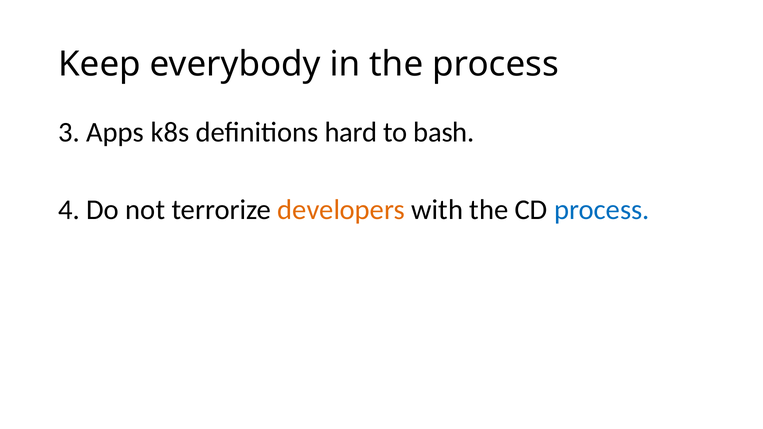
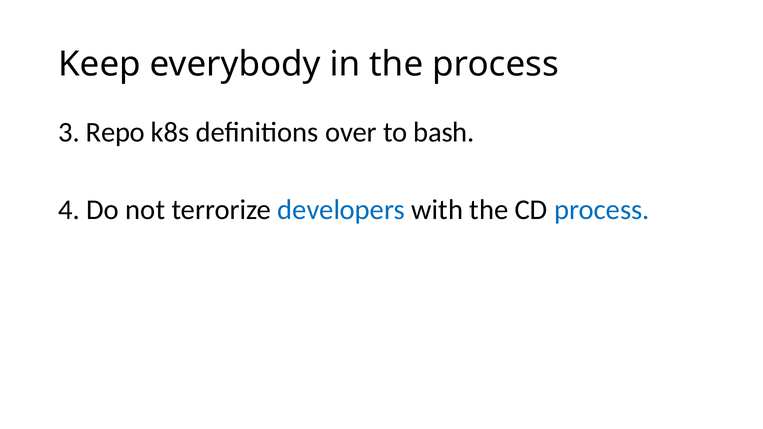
Apps: Apps -> Repo (115, 132)
hard: hard -> over (351, 132)
developers colour: orange -> blue (341, 210)
